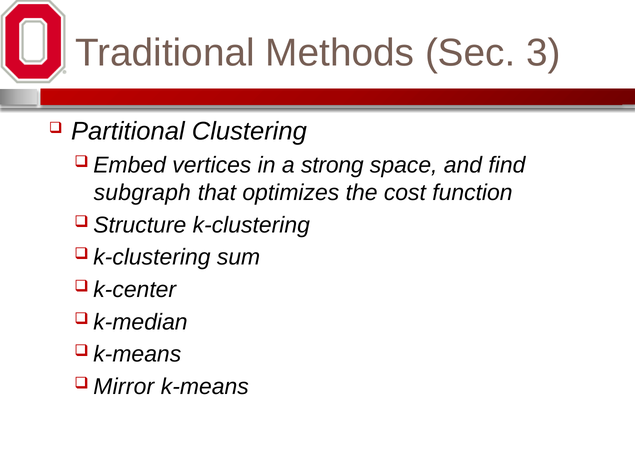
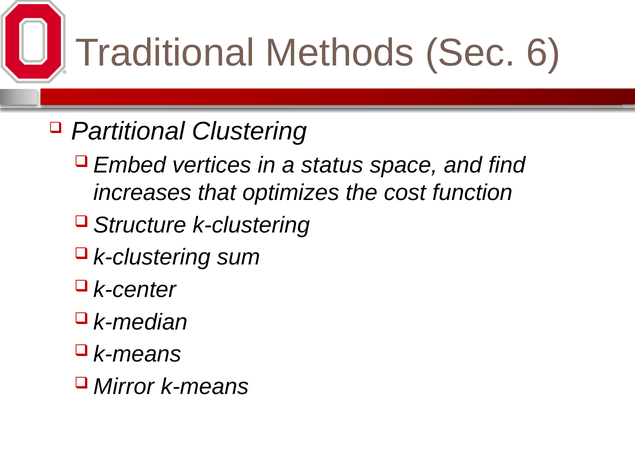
3: 3 -> 6 (544, 53)
strong: strong -> status (332, 165)
subgraph: subgraph -> increases (142, 193)
